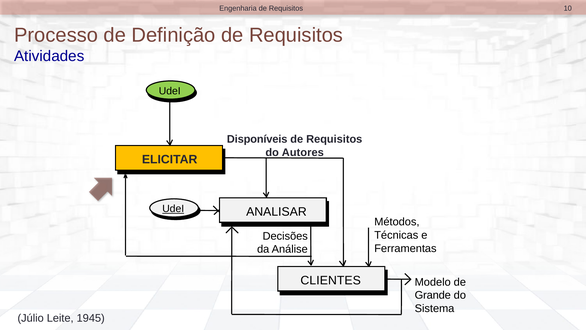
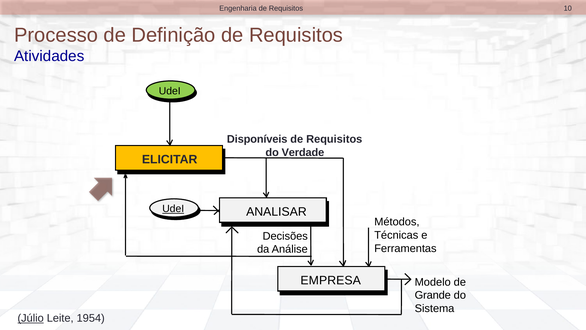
Autores: Autores -> Verdade (303, 152)
CLIENTES: CLIENTES -> EMPRESA (331, 280)
Júlio underline: none -> present (31, 318)
1945: 1945 -> 1954 (91, 318)
